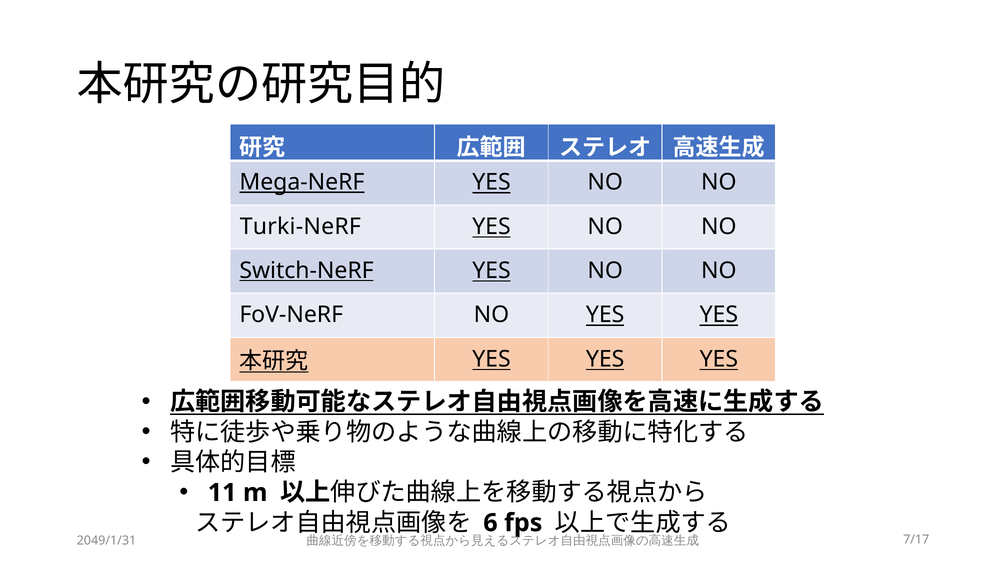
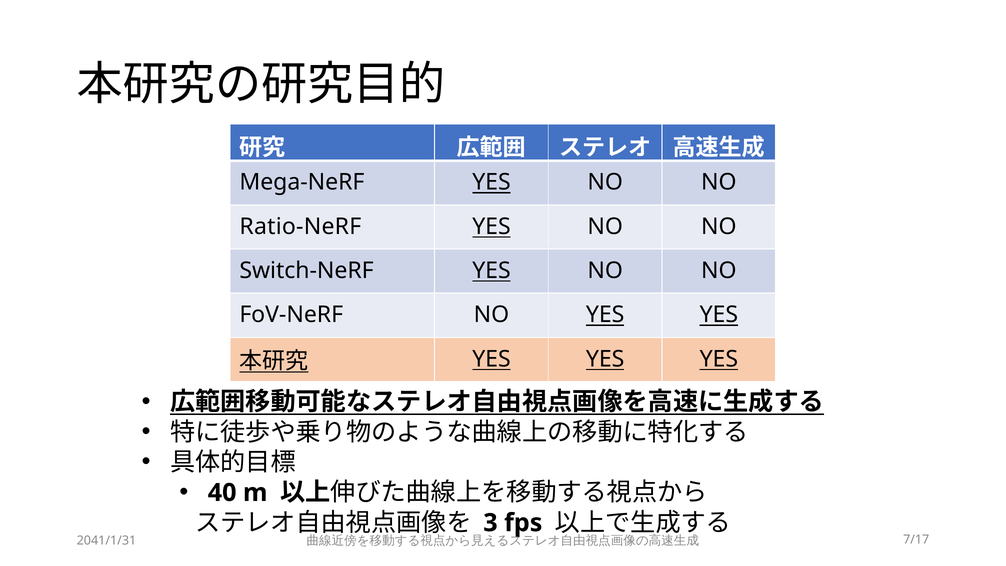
Mega-NeRF underline: present -> none (302, 182)
Turki-NeRF: Turki-NeRF -> Ratio-NeRF (300, 226)
Switch-NeRF underline: present -> none (307, 271)
11: 11 -> 40 (222, 493)
6: 6 -> 3 (490, 523)
2049/1/31: 2049/1/31 -> 2041/1/31 (106, 540)
